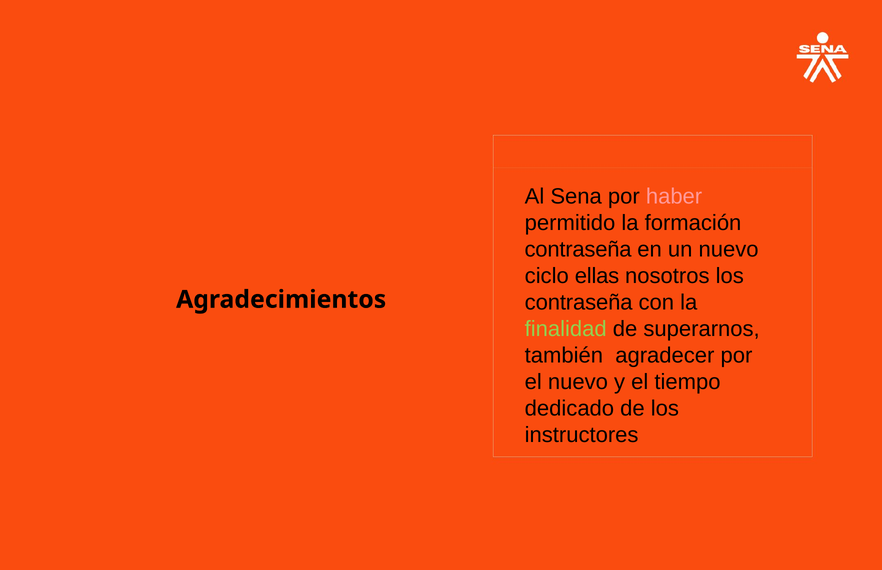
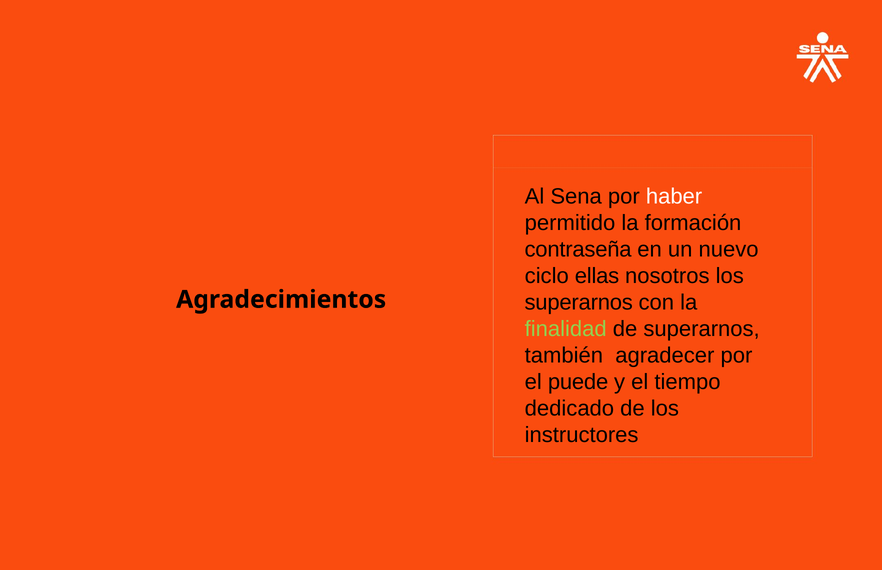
haber colour: pink -> white (674, 196)
contraseña: contraseña -> superarnos (579, 302)
el nuevo: nuevo -> puede (578, 382)
